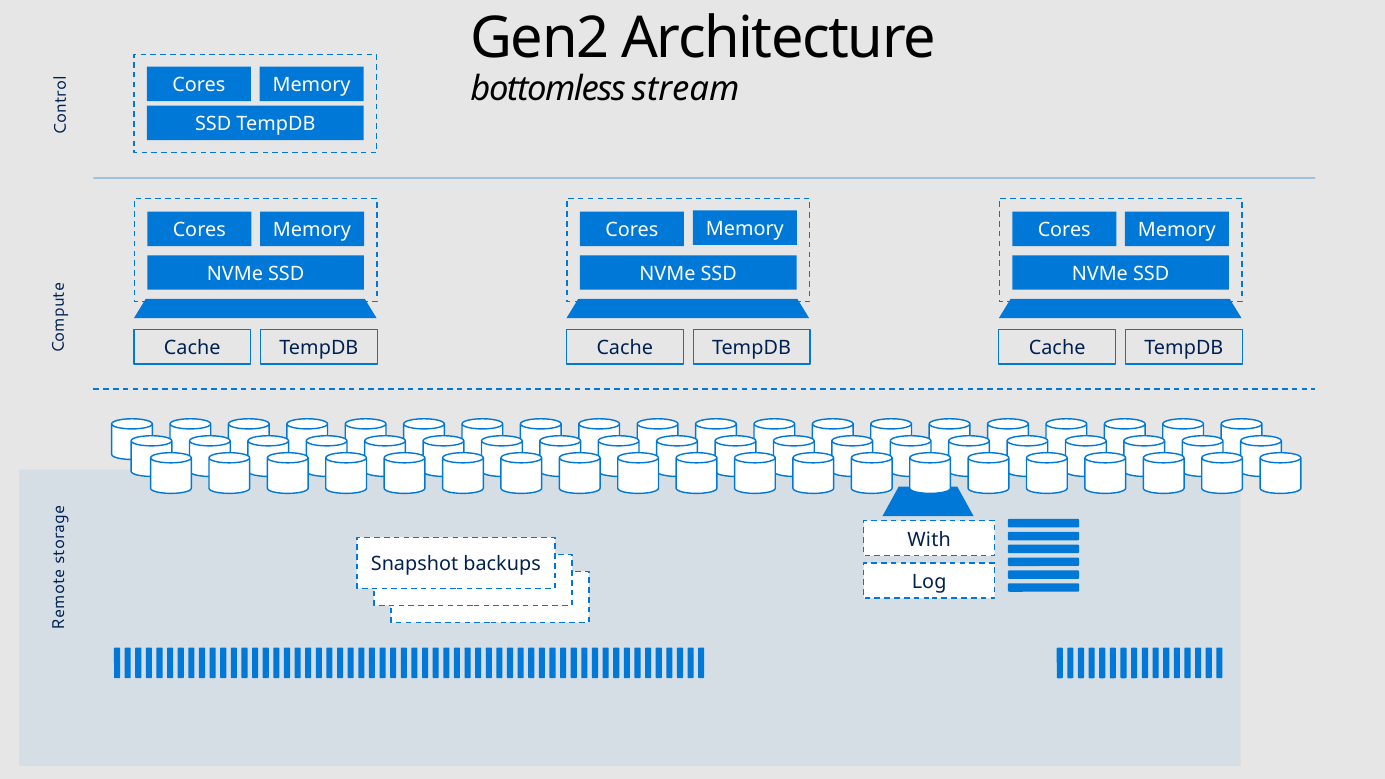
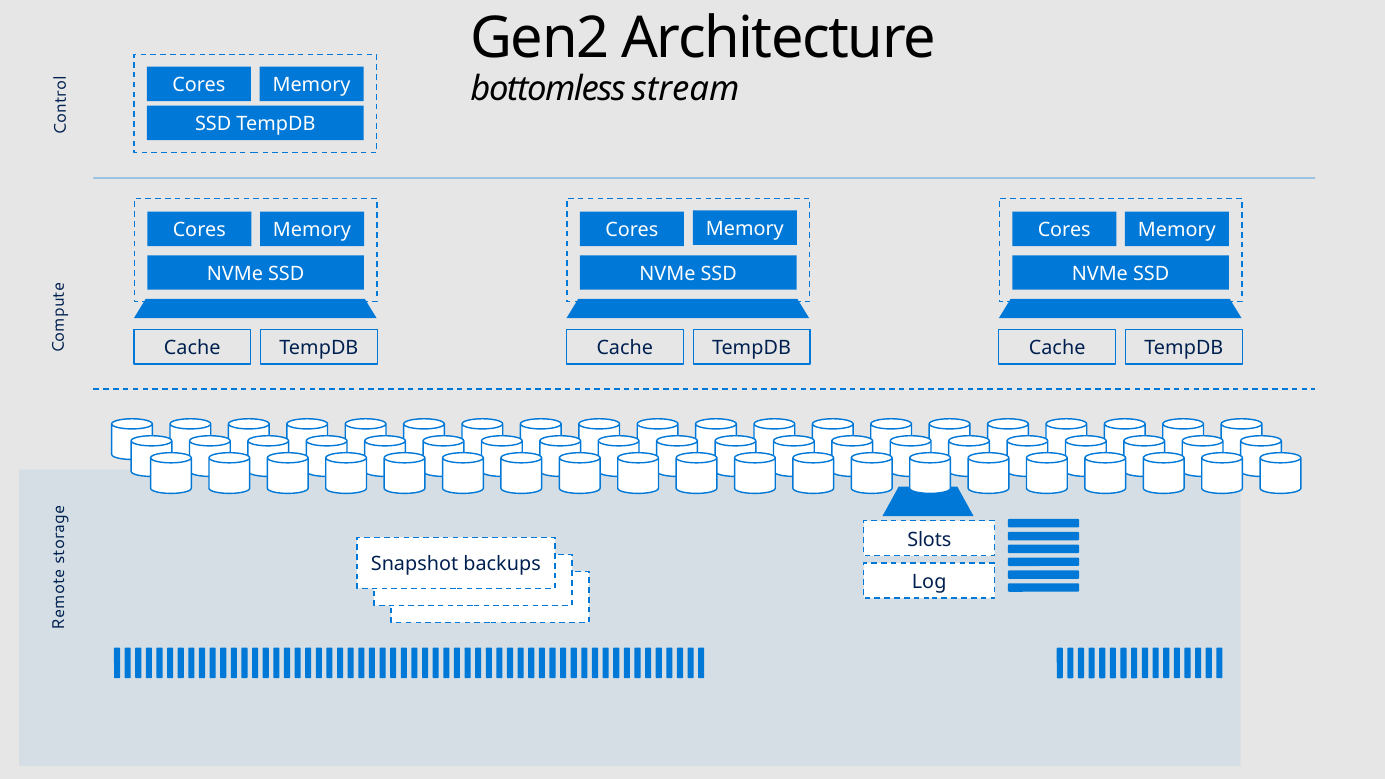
With: With -> Slots (929, 539)
